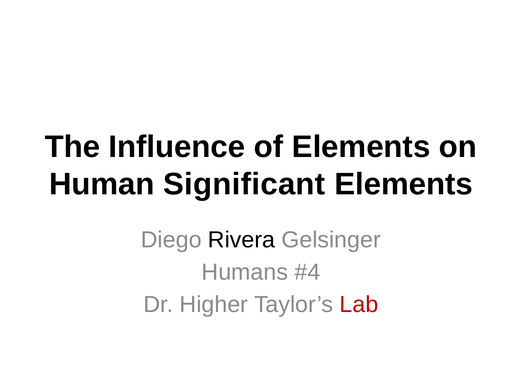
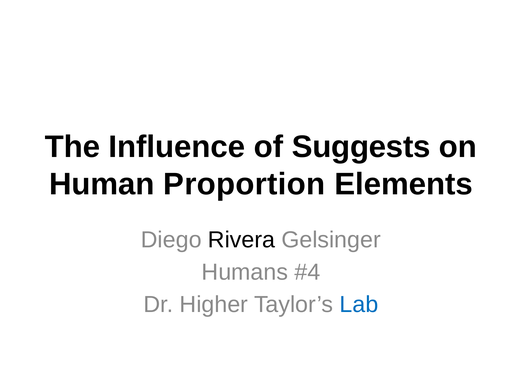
of Elements: Elements -> Suggests (361, 147)
Significant: Significant -> Proportion (244, 184)
Lab colour: red -> blue (359, 305)
